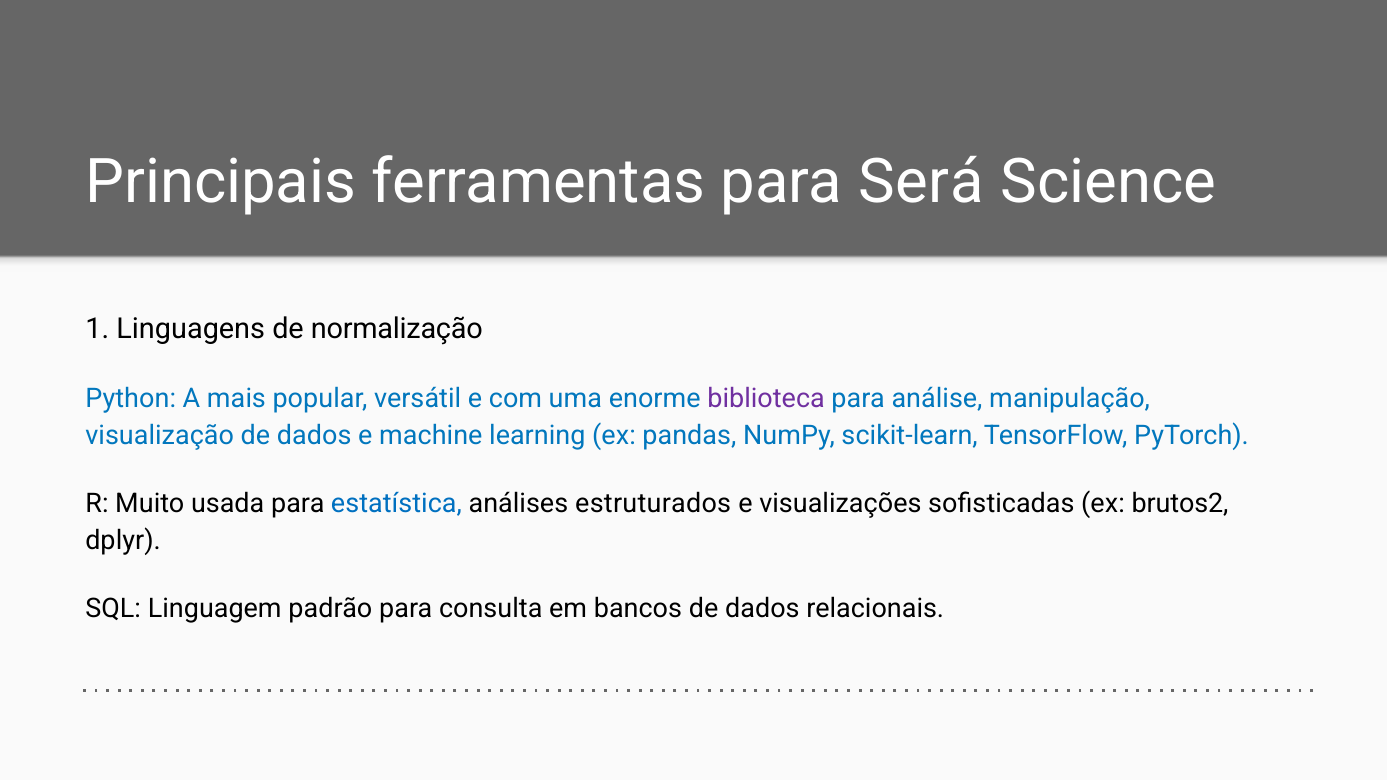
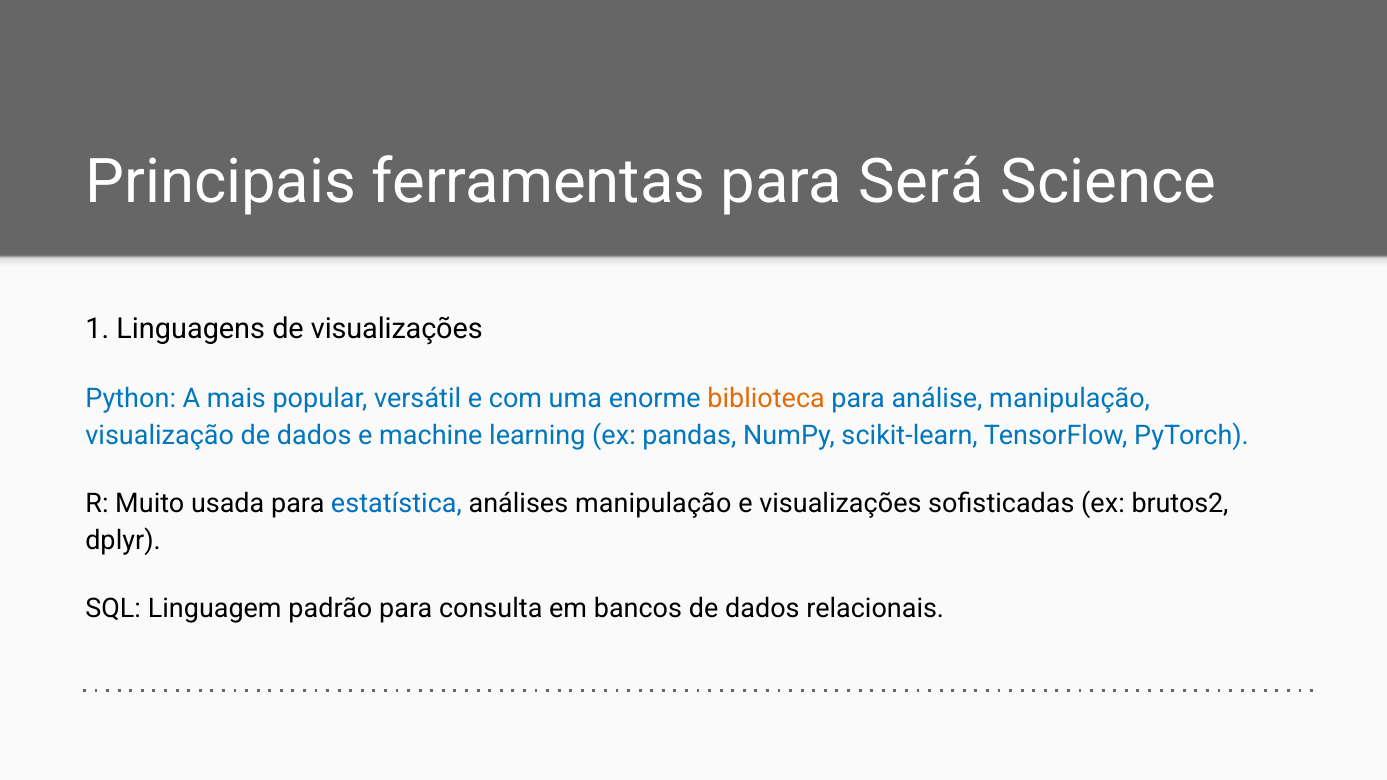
de normalização: normalização -> visualizações (397, 330)
biblioteca colour: purple -> orange (766, 399)
análises estruturados: estruturados -> manipulação (653, 504)
